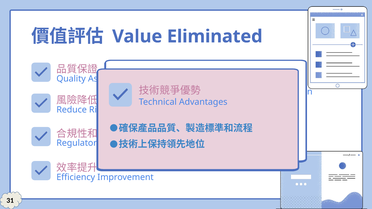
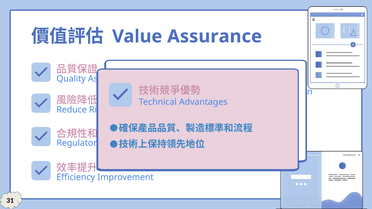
Value Eliminated: Eliminated -> Assurance (215, 36)
